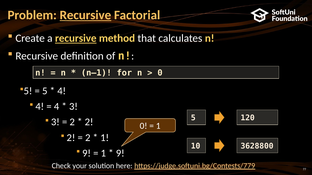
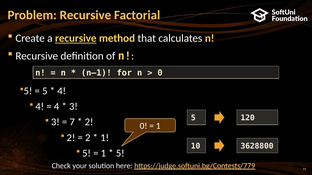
Recursive underline: present -> none (85, 15)
2: 2 -> 7 (72, 122)
9: 9 -> 5 (87, 154)
9: 9 -> 5 (120, 154)
